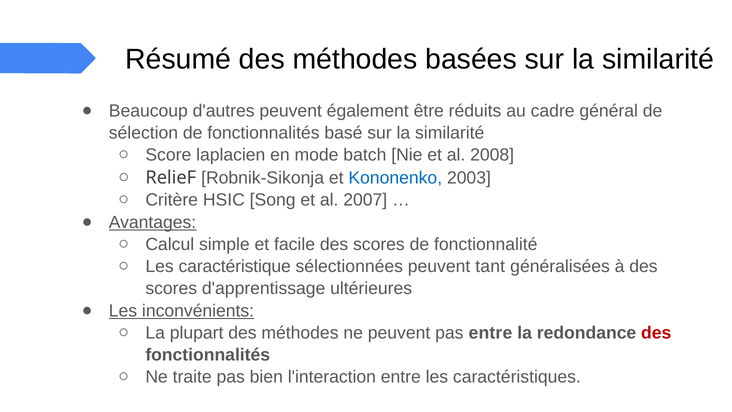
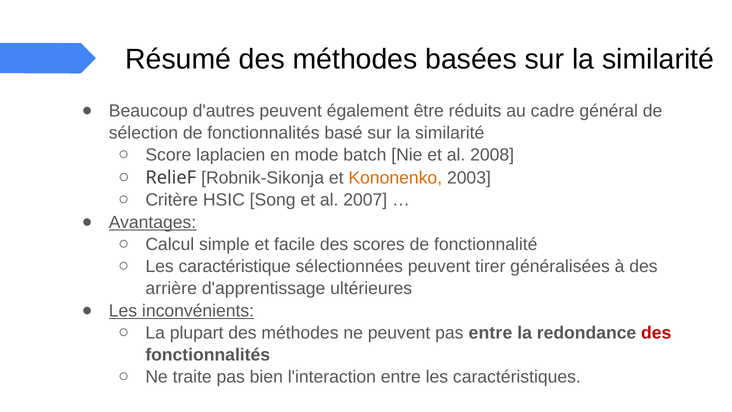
Kononenko colour: blue -> orange (395, 178)
tant: tant -> tirer (490, 266)
scores: scores -> arrière (171, 288)
